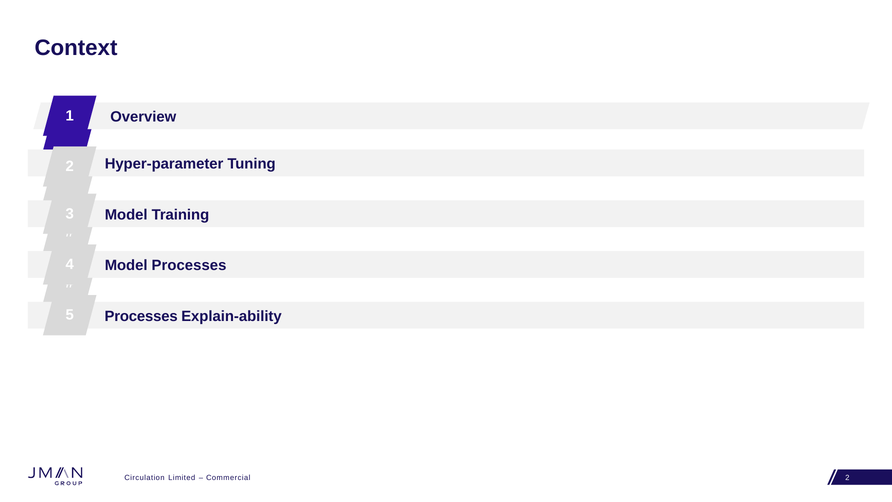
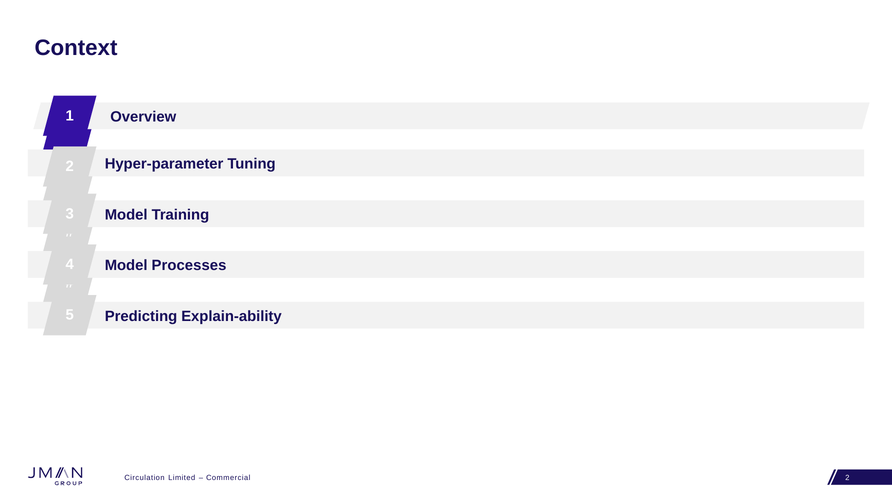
Processes: Processes -> Predicting (141, 316)
